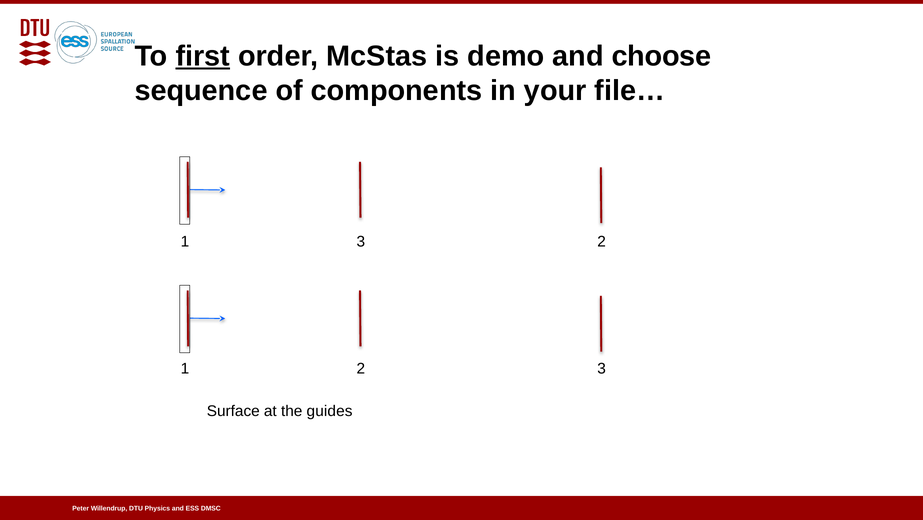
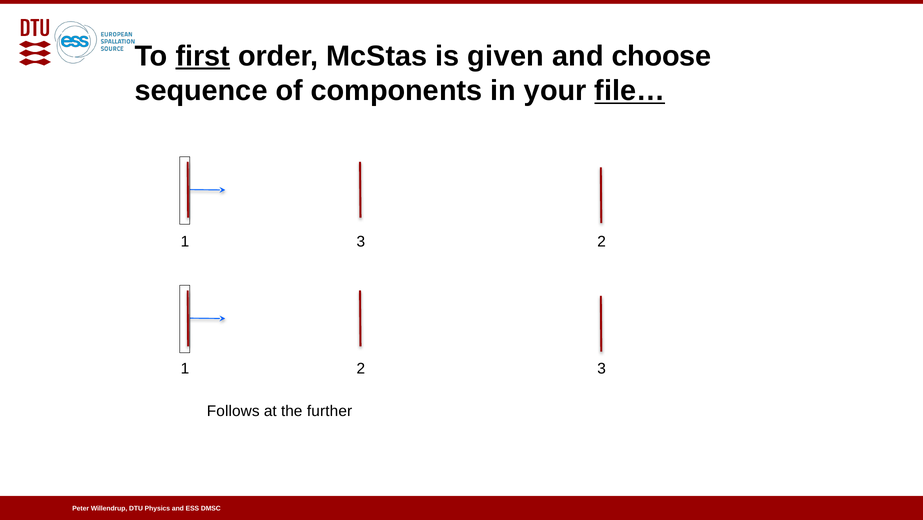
demo: demo -> given (506, 56)
file… underline: none -> present (630, 91)
Surface: Surface -> Follows (233, 411)
guides: guides -> further (330, 411)
